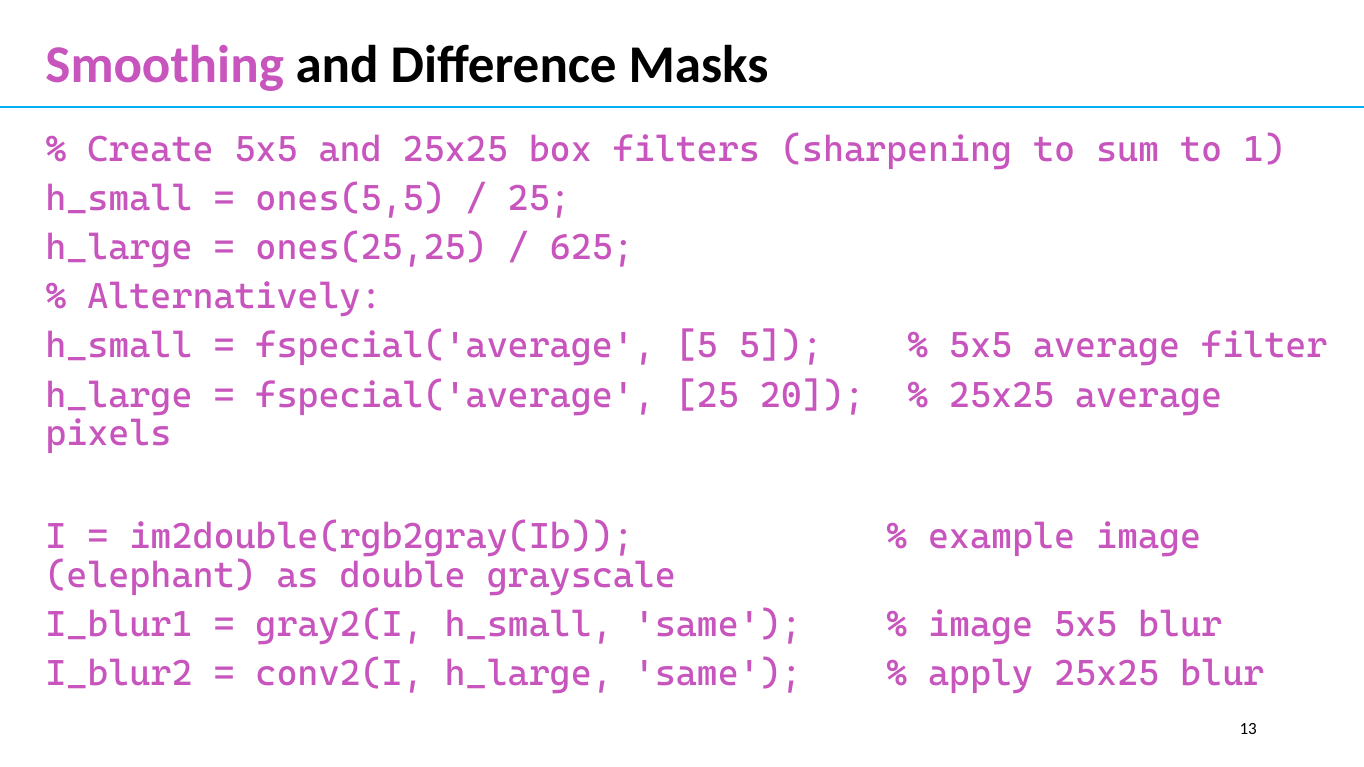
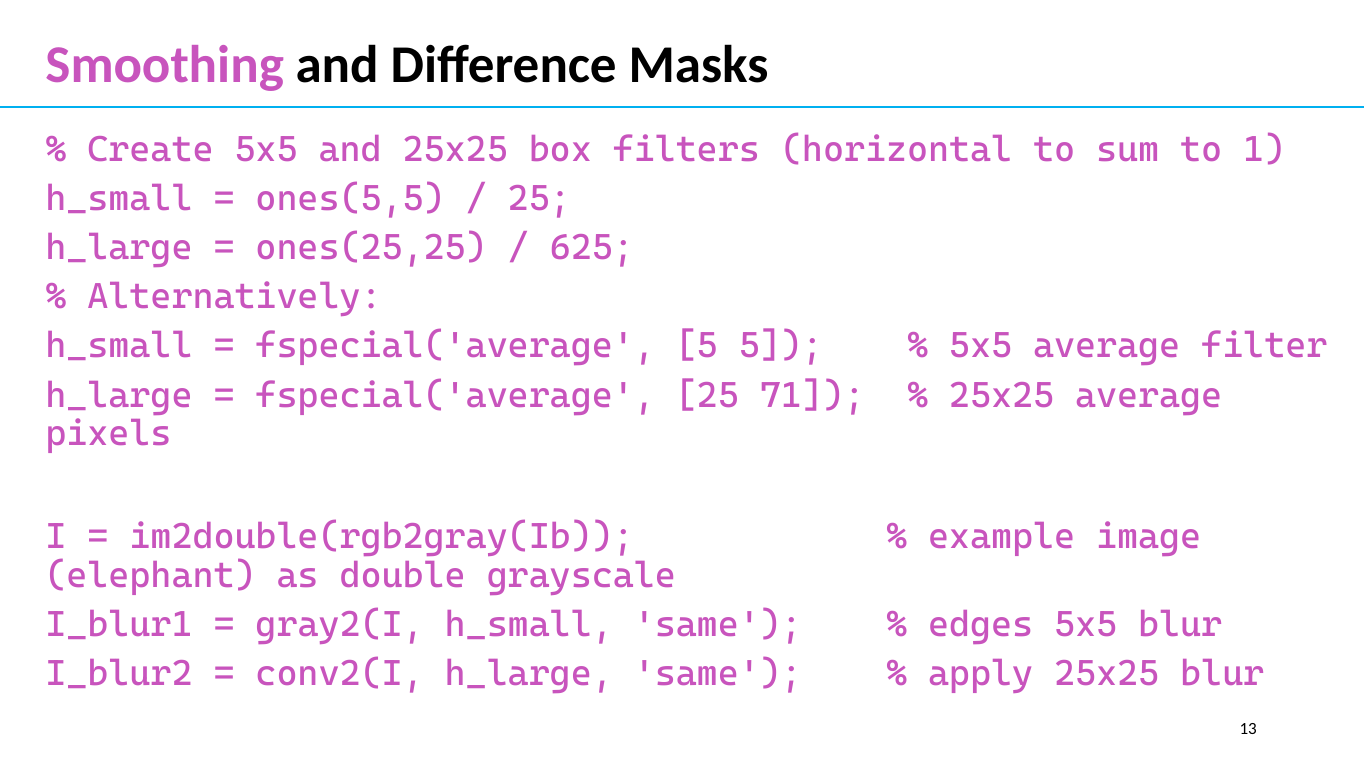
sharpening: sharpening -> horizontal (897, 150)
20: 20 -> 71 (812, 395)
image: image -> edges (981, 625)
